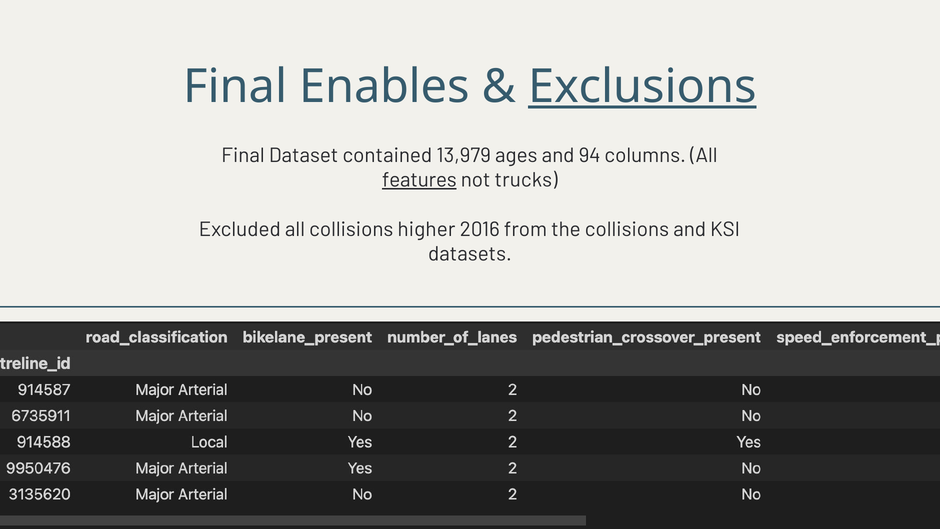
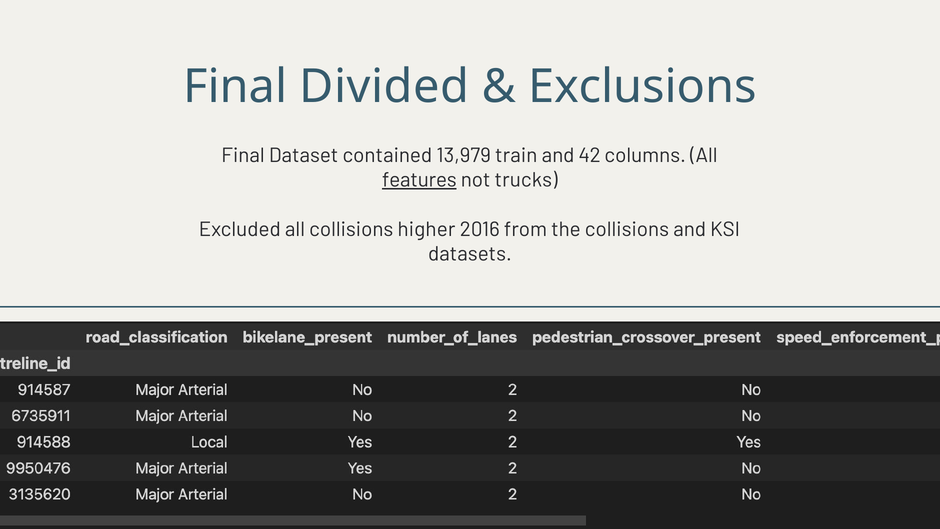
Enables: Enables -> Divided (384, 87)
Exclusions underline: present -> none (642, 87)
ages: ages -> train (516, 155)
94: 94 -> 42 (590, 155)
